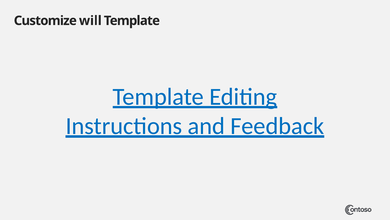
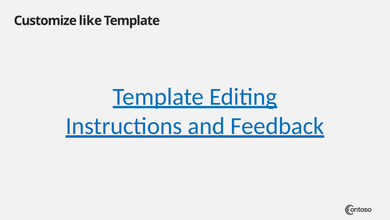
will: will -> like (90, 21)
